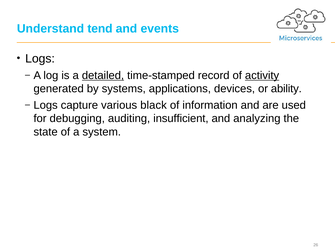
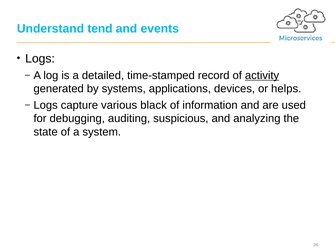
detailed underline: present -> none (103, 75)
ability: ability -> helps (286, 89)
insufficient: insufficient -> suspicious (181, 119)
